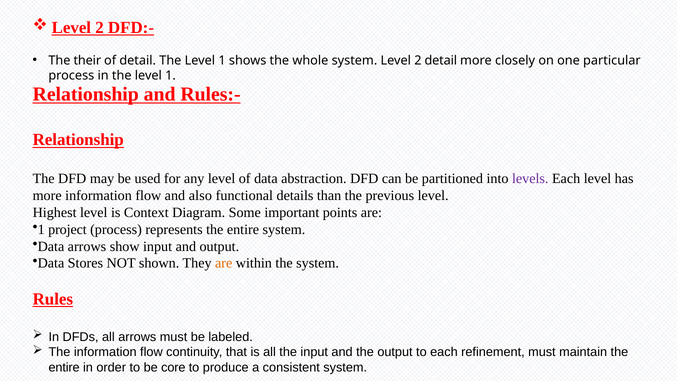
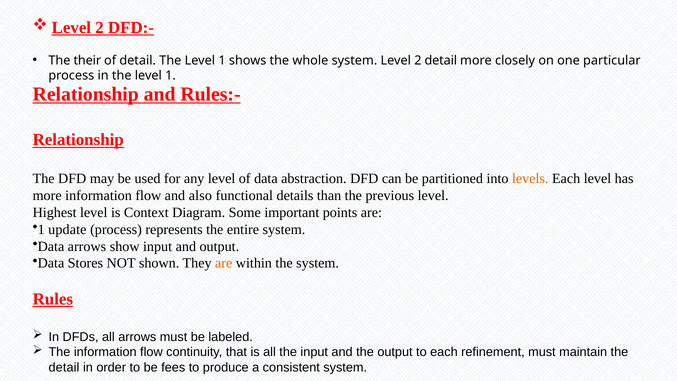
levels colour: purple -> orange (530, 179)
project: project -> update (67, 229)
entire: entire -> detail (64, 367)
core: core -> fees (173, 367)
